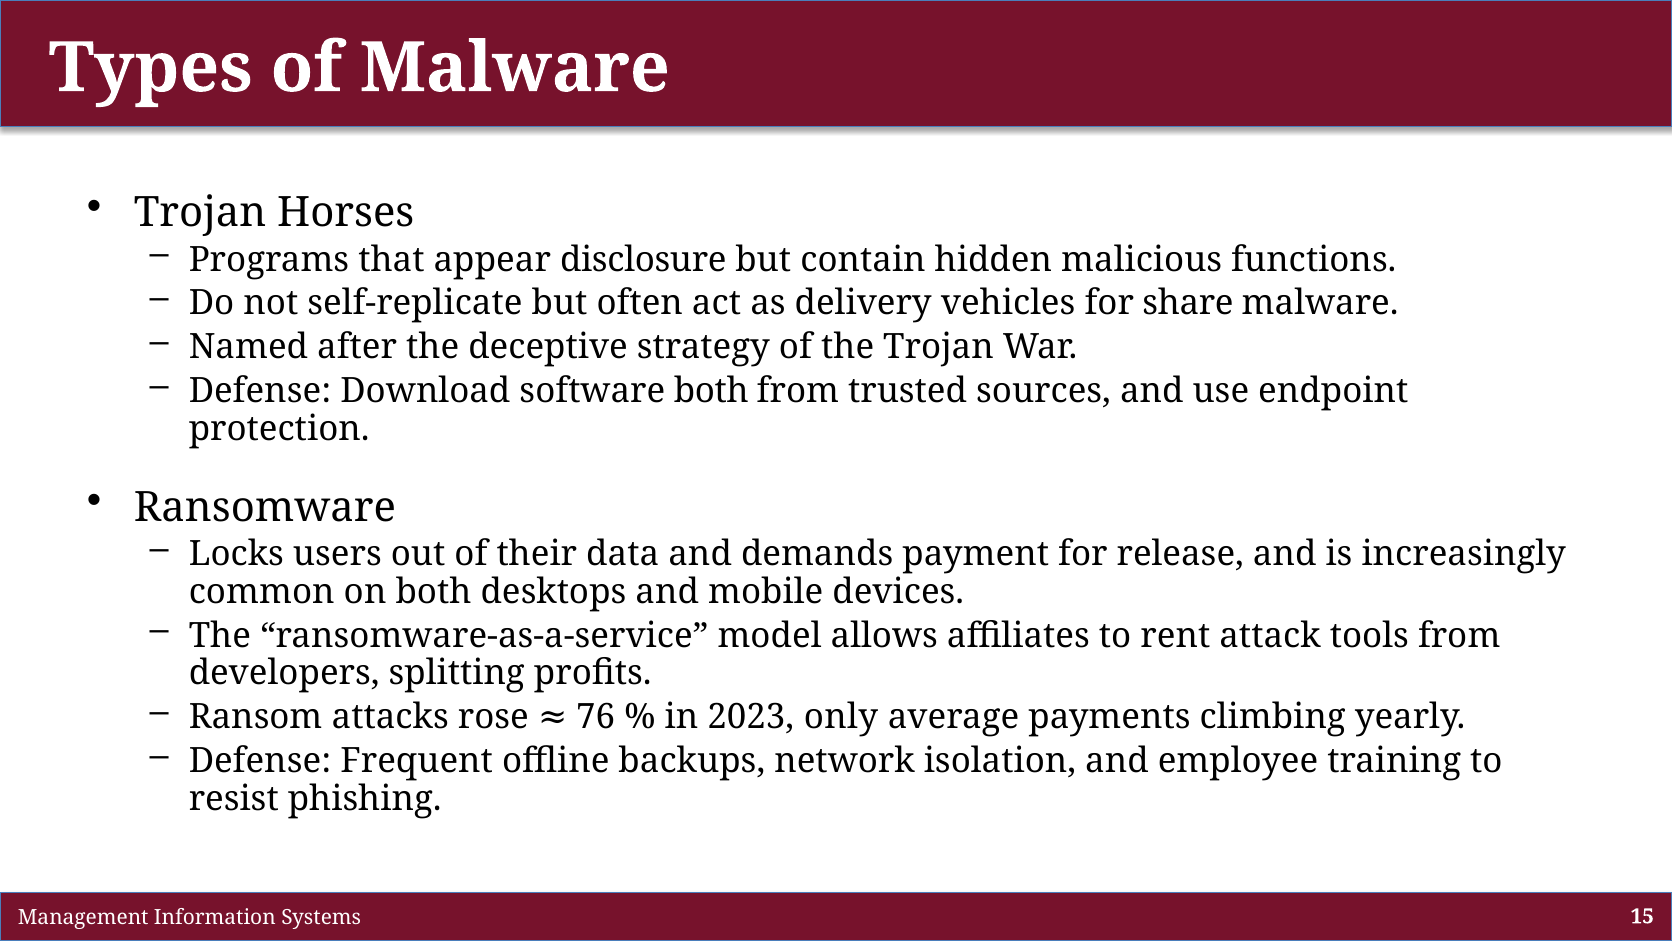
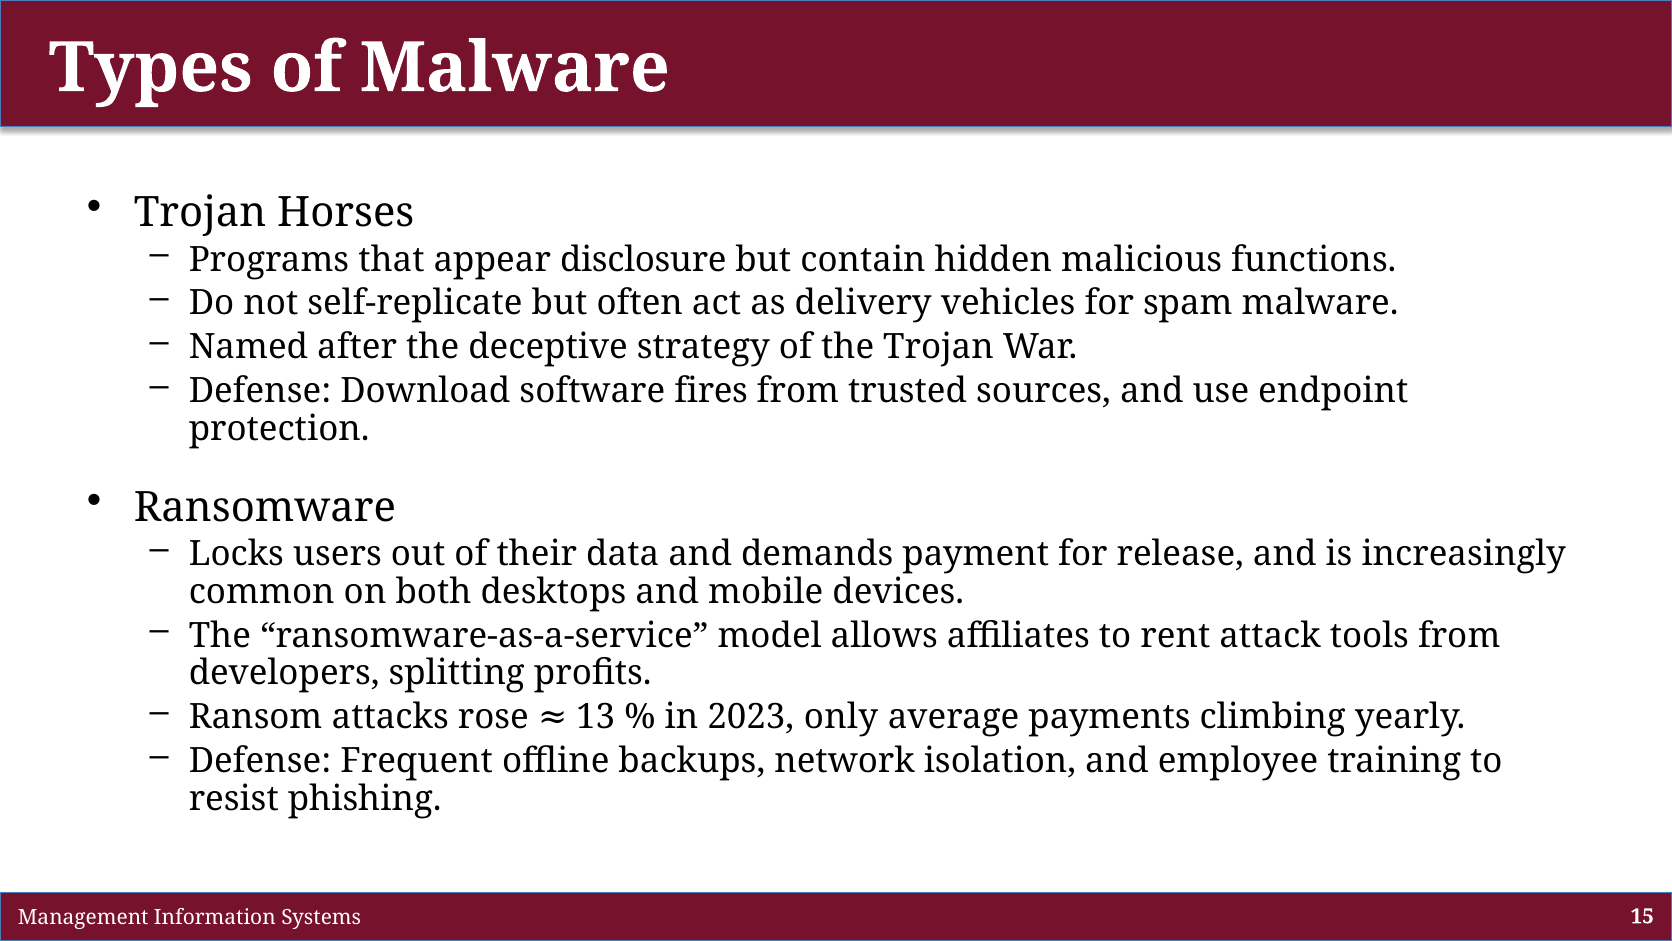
share: share -> spam (1188, 303)
software both: both -> fires (711, 391)
76: 76 -> 13 (596, 717)
